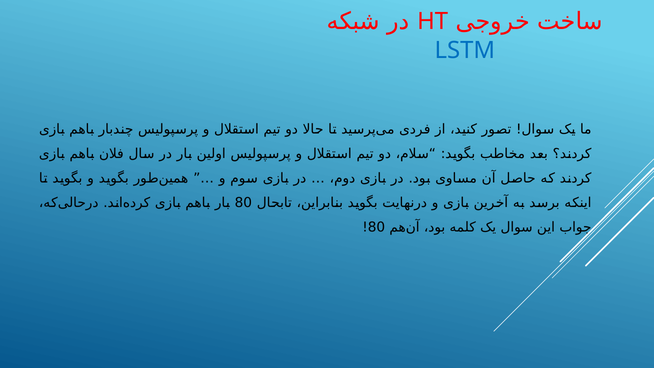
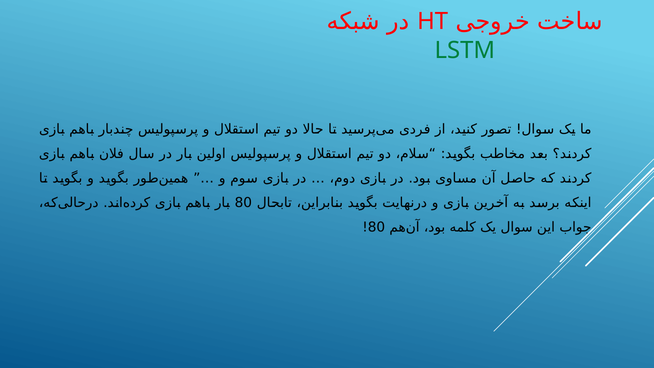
LSTM colour: blue -> green (465, 50)
